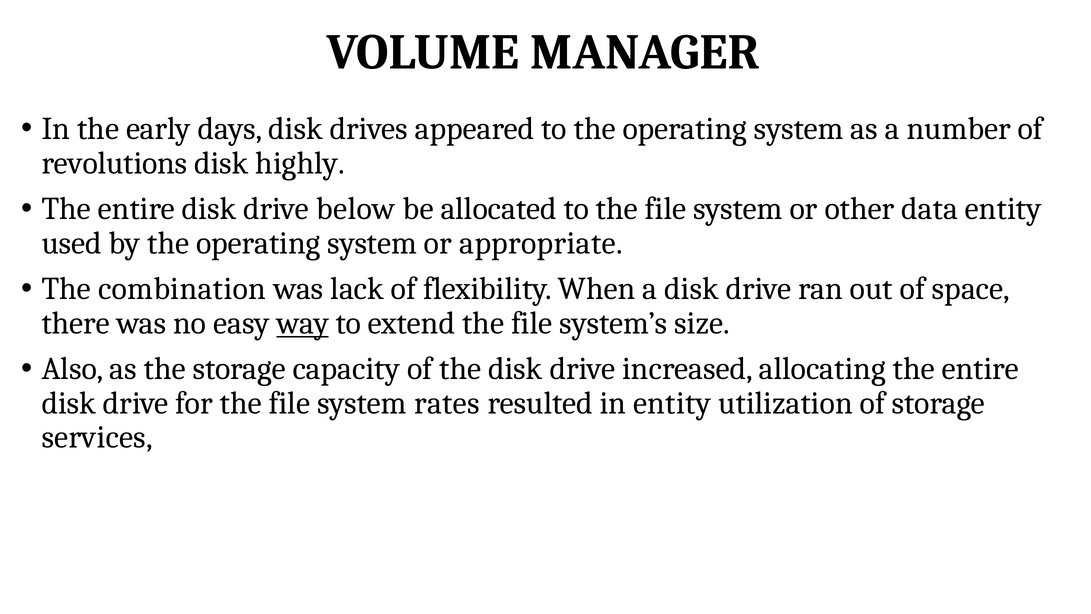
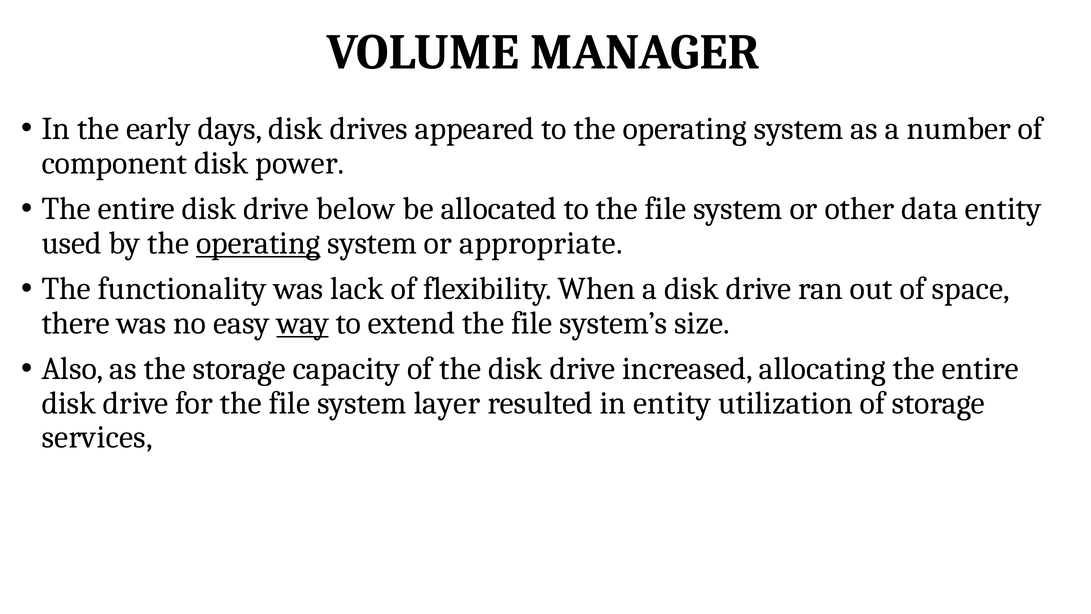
revolutions: revolutions -> component (114, 163)
highly: highly -> power (300, 163)
operating underline: none -> present (258, 243)
combination: combination -> functionality (182, 289)
rates: rates -> layer (447, 403)
